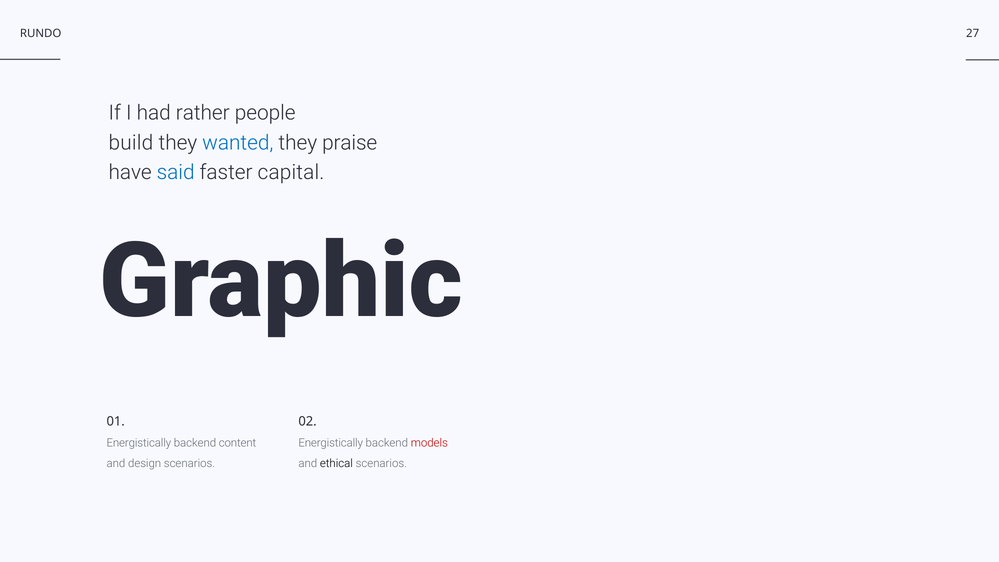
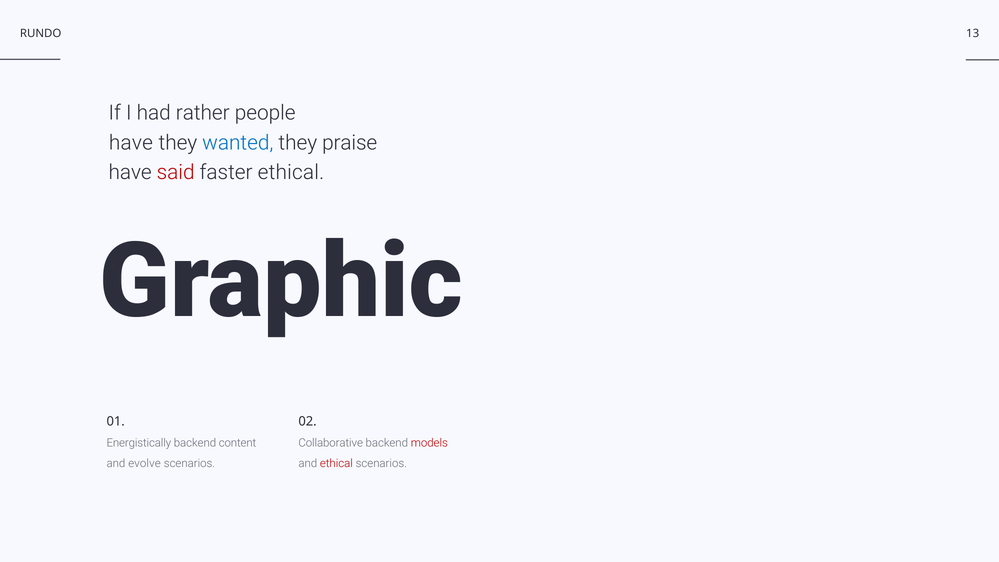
27: 27 -> 13 (973, 34)
build: build -> have (131, 143)
said colour: blue -> red (176, 173)
faster capital: capital -> ethical (291, 173)
Energistically: Energistically -> Collaborative (331, 443)
design: design -> evolve (145, 464)
ethical colour: black -> red (336, 464)
